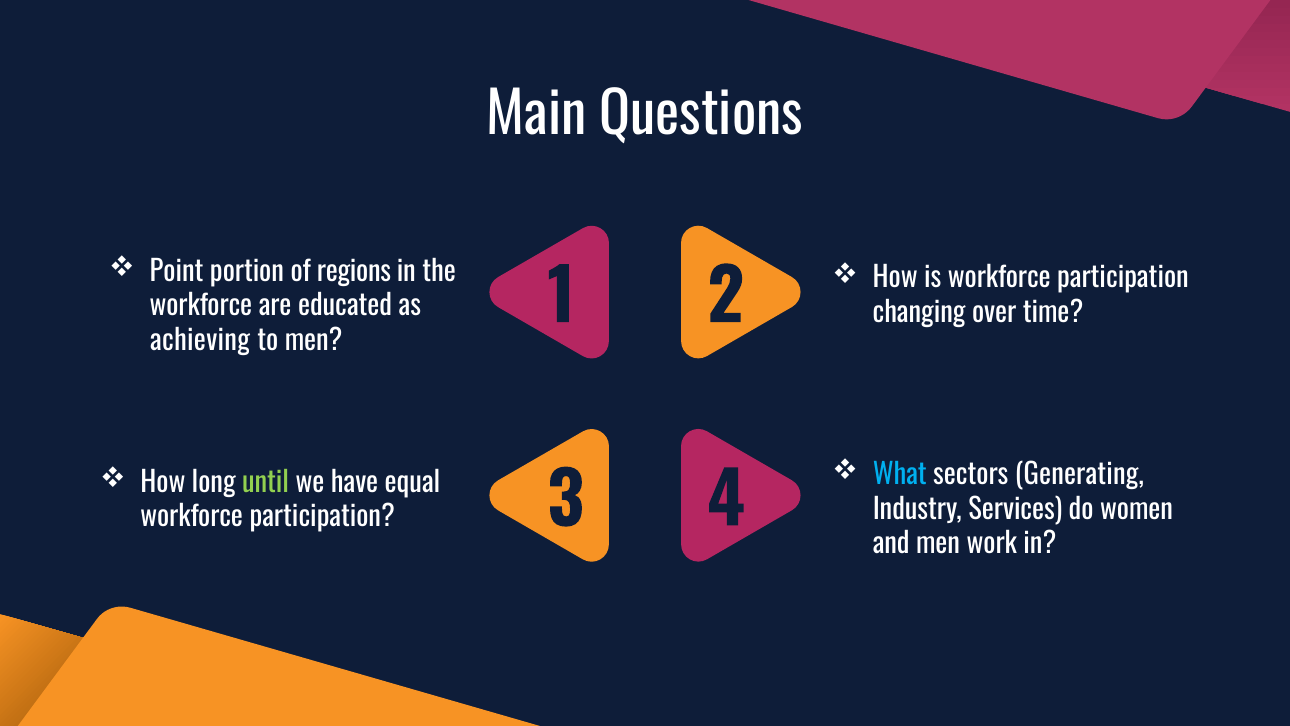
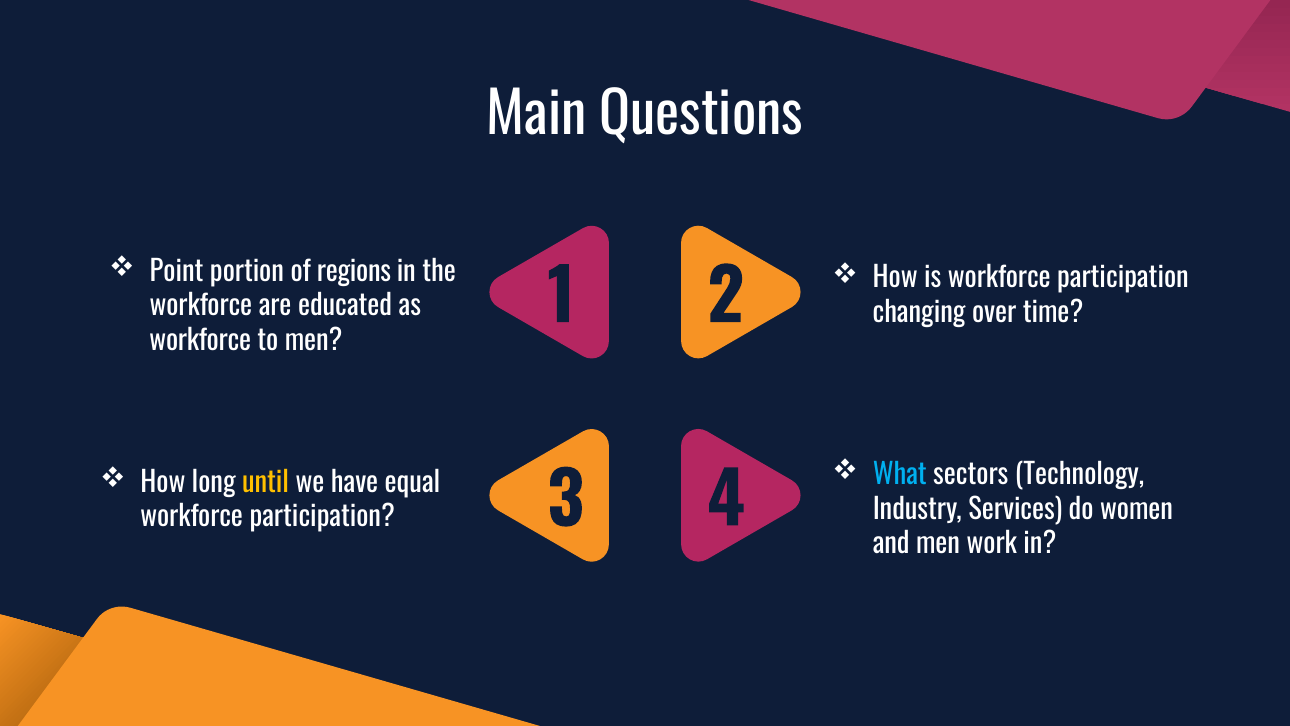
achieving: achieving -> workforce (200, 341)
Generating: Generating -> Technology (1080, 475)
until colour: light green -> yellow (266, 482)
